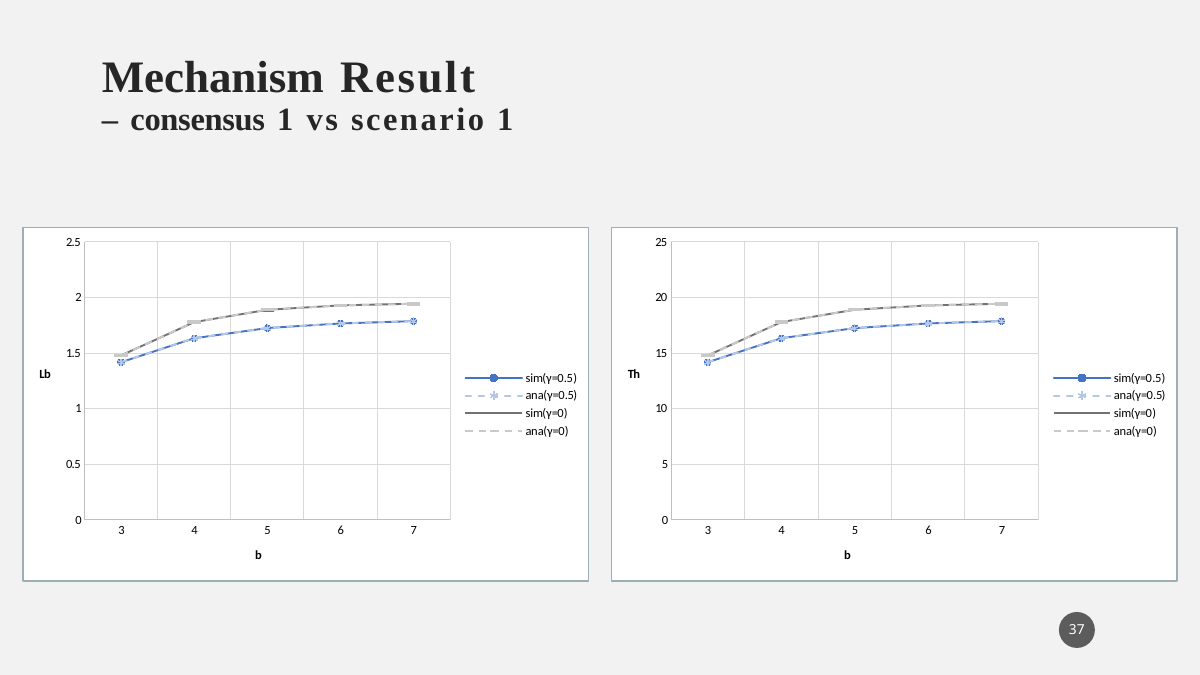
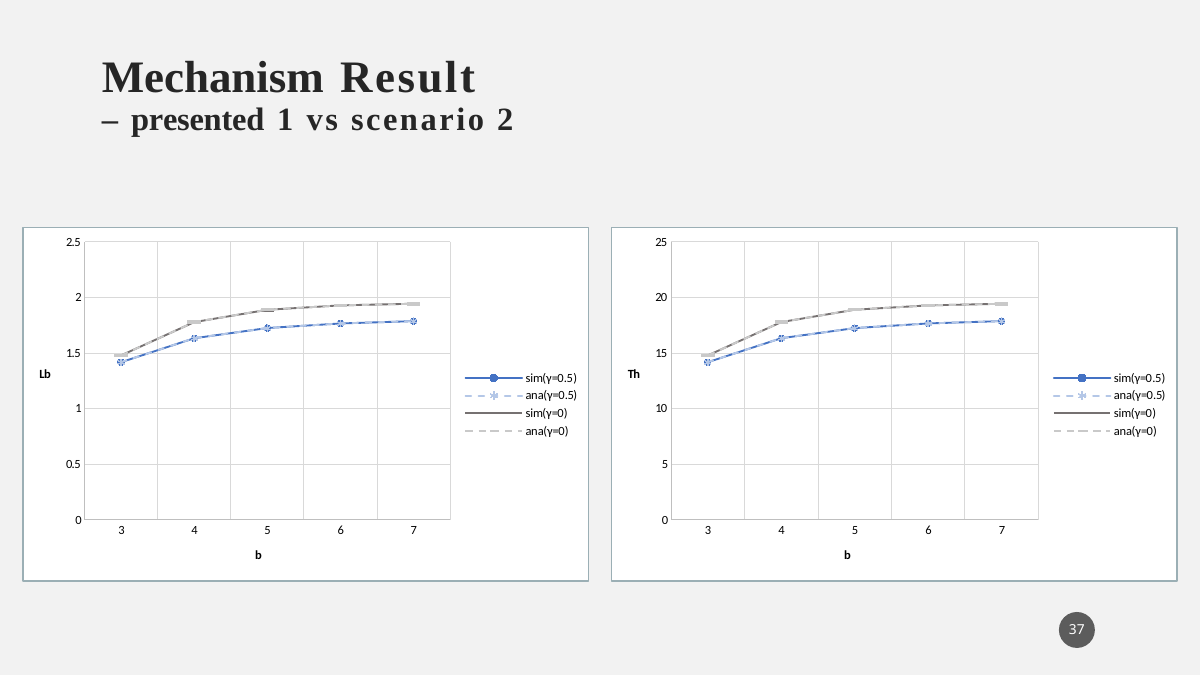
consensus: consensus -> presented (198, 120)
scenario 1: 1 -> 2 (505, 120)
